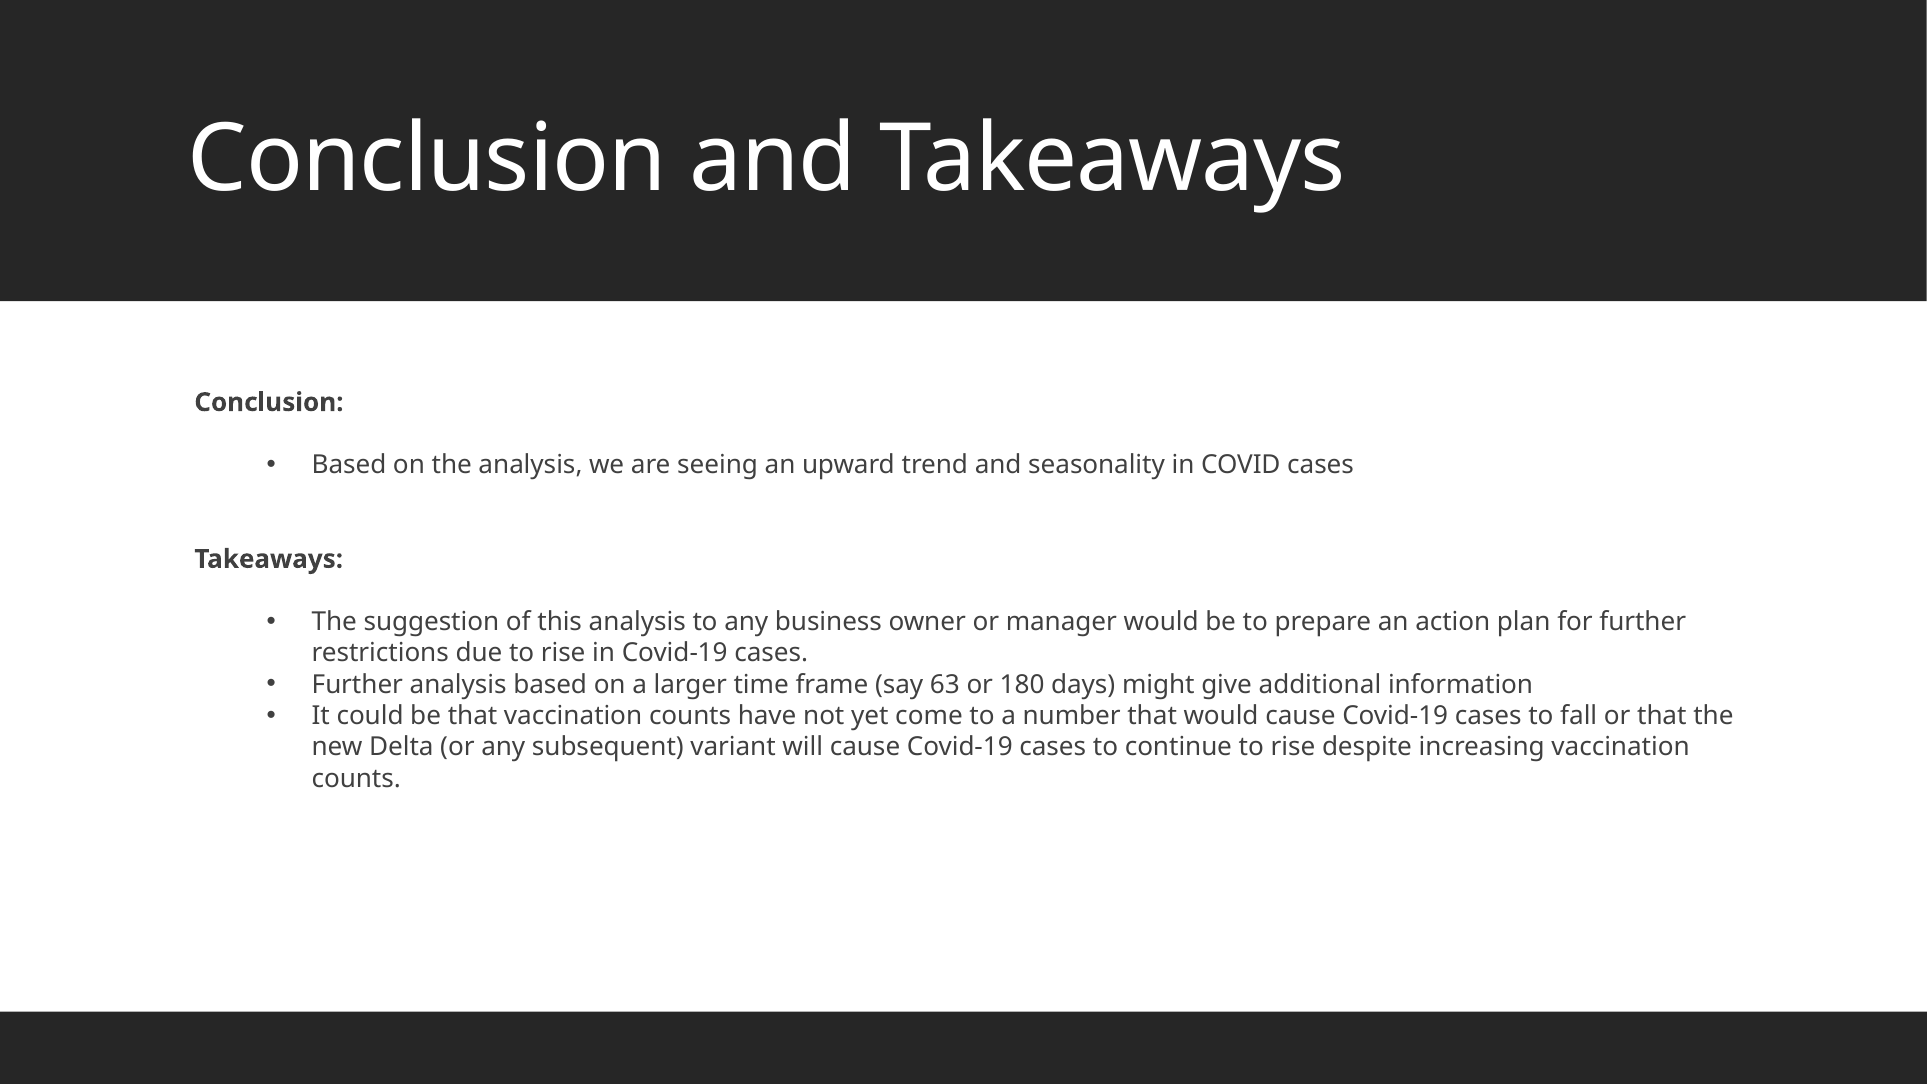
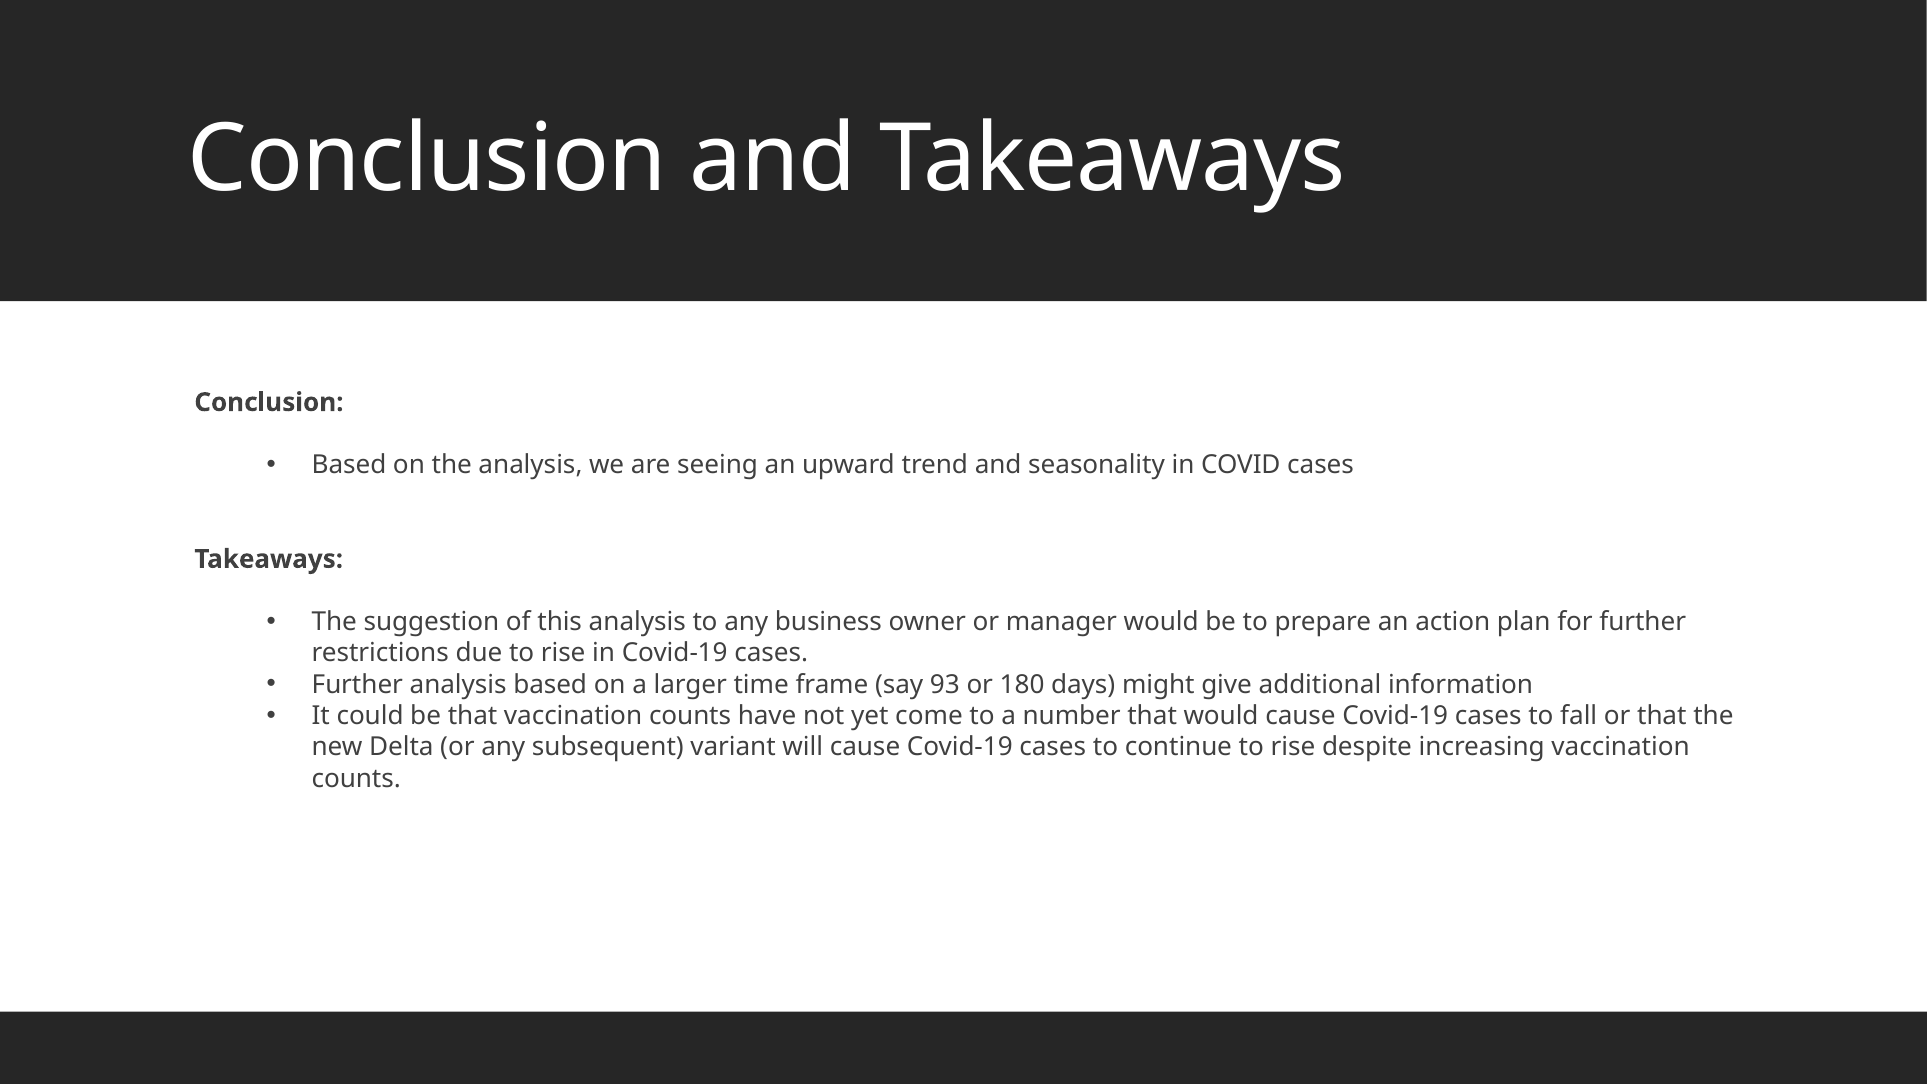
63: 63 -> 93 (945, 685)
